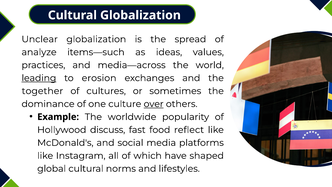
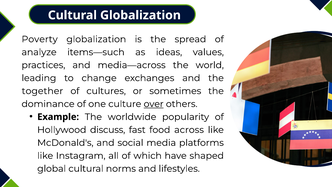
Unclear: Unclear -> Poverty (40, 39)
leading underline: present -> none (39, 78)
erosion: erosion -> change (99, 78)
reflect: reflect -> across (189, 130)
